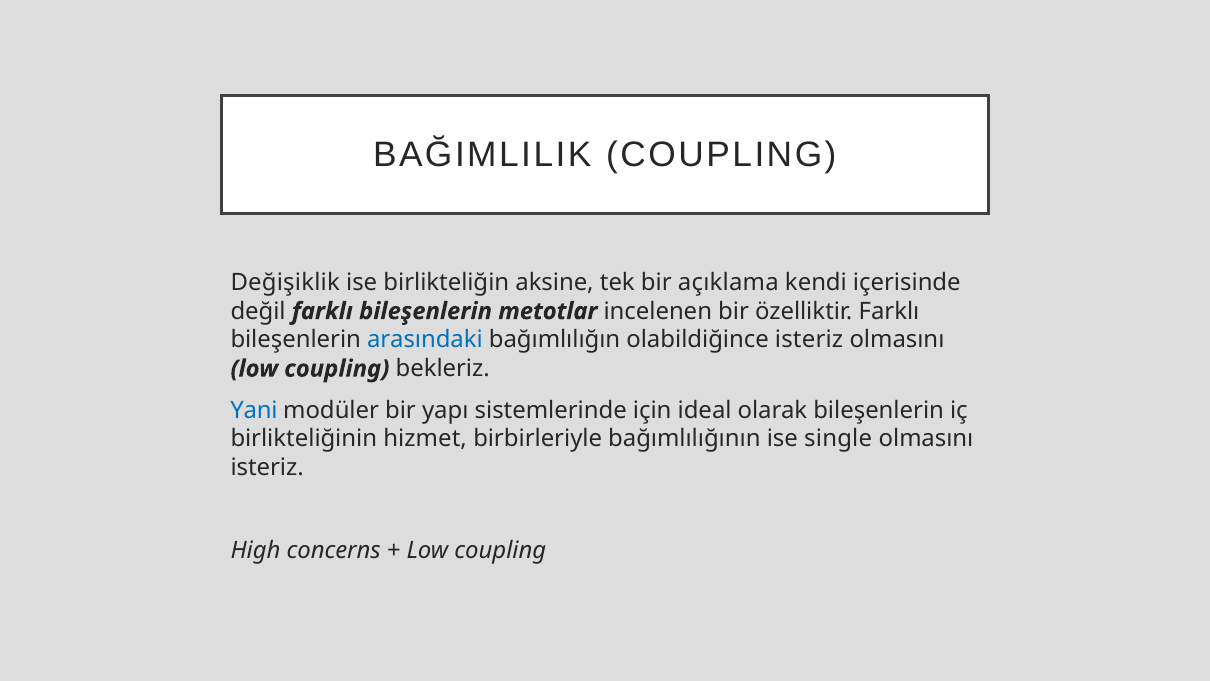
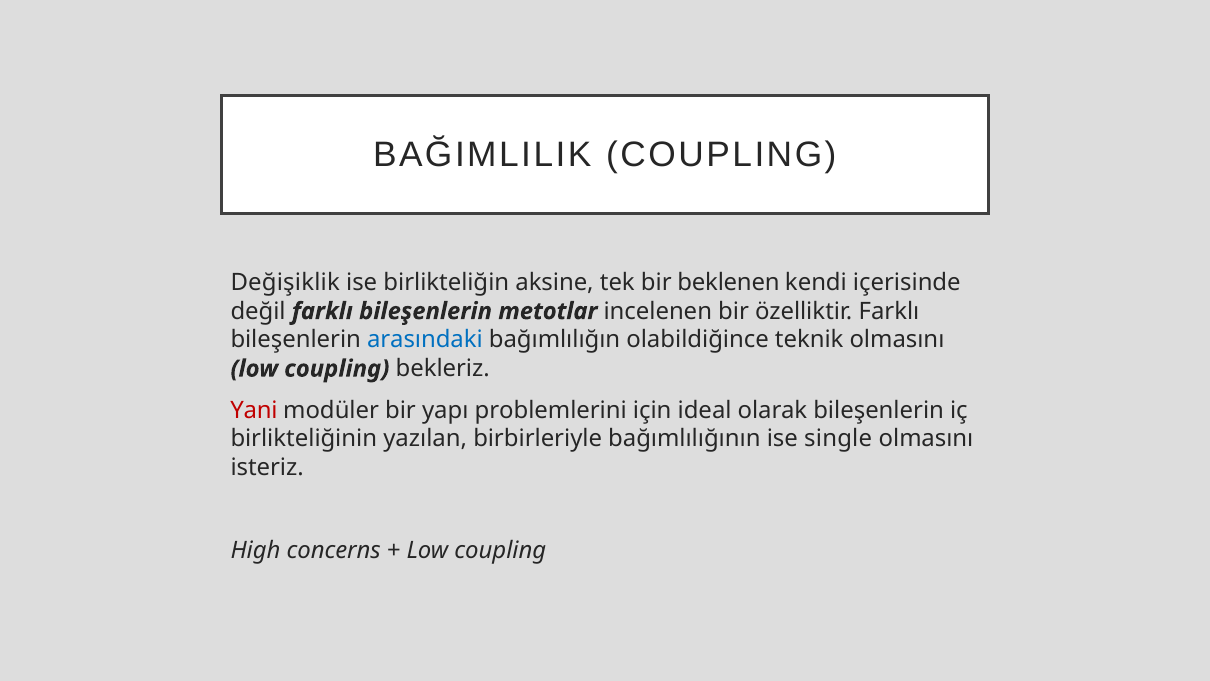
açıklama: açıklama -> beklenen (729, 282)
olabildiğince isteriz: isteriz -> teknik (809, 340)
Yani colour: blue -> red (254, 410)
sistemlerinde: sistemlerinde -> problemlerini (551, 410)
hizmet: hizmet -> yazılan (425, 439)
